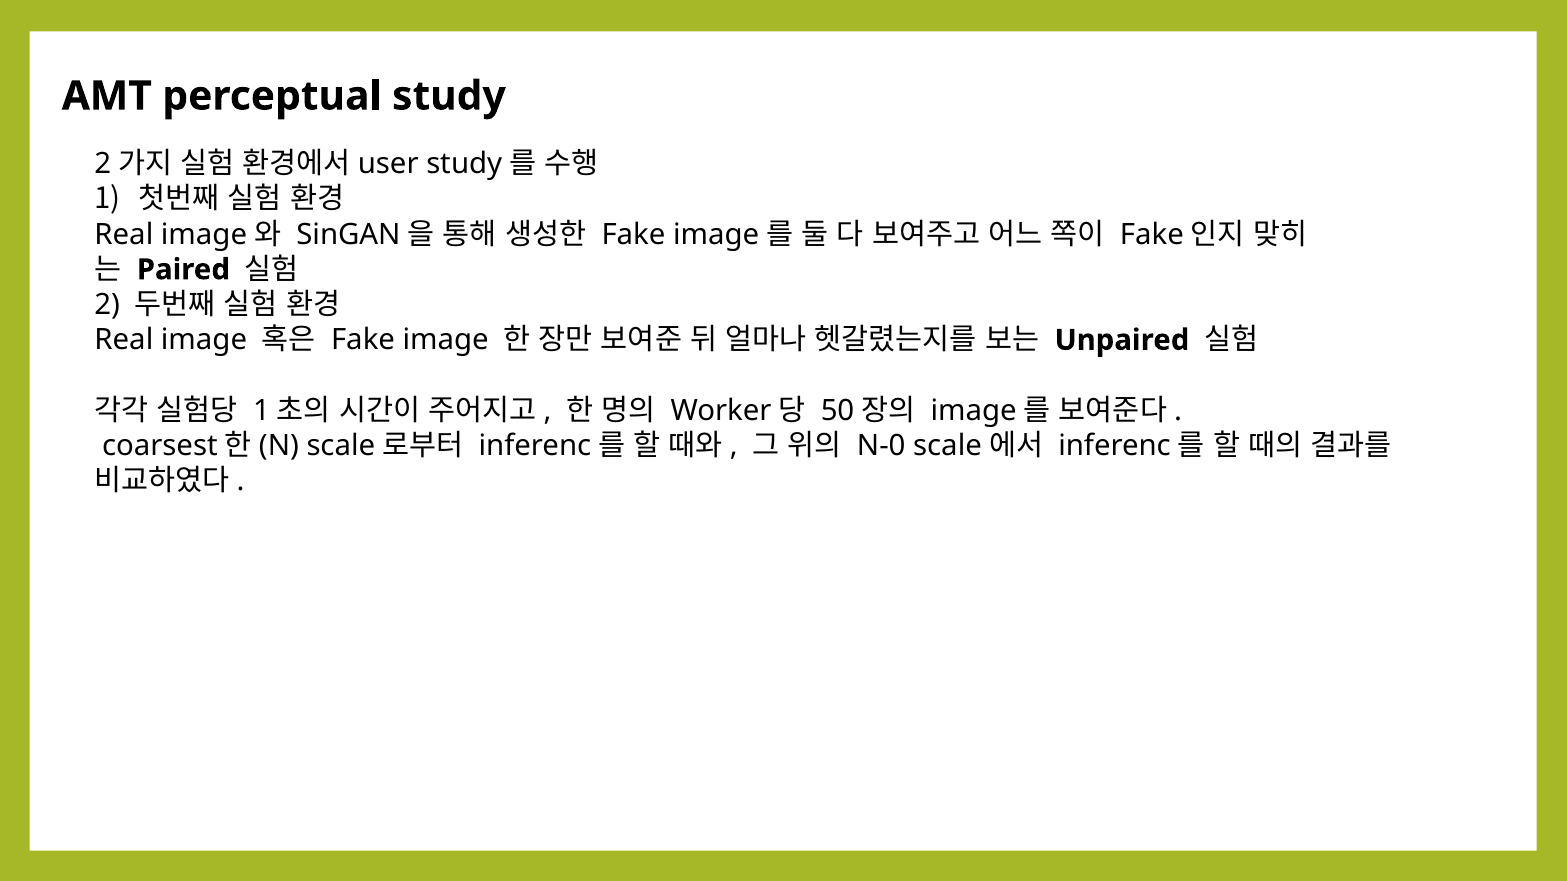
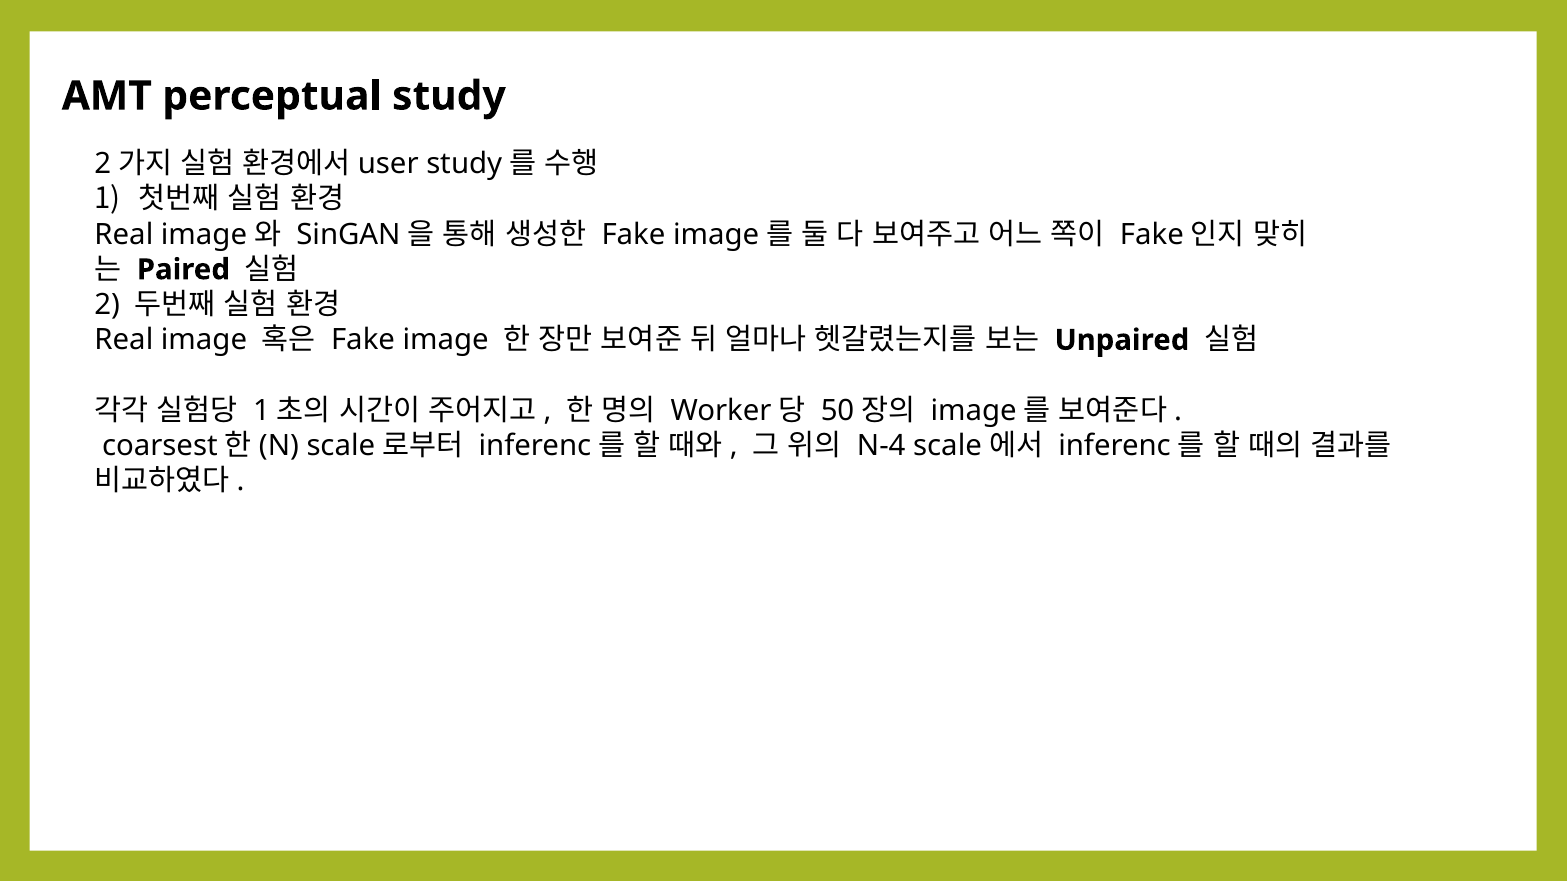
N-0: N-0 -> N-4 (881, 446)
